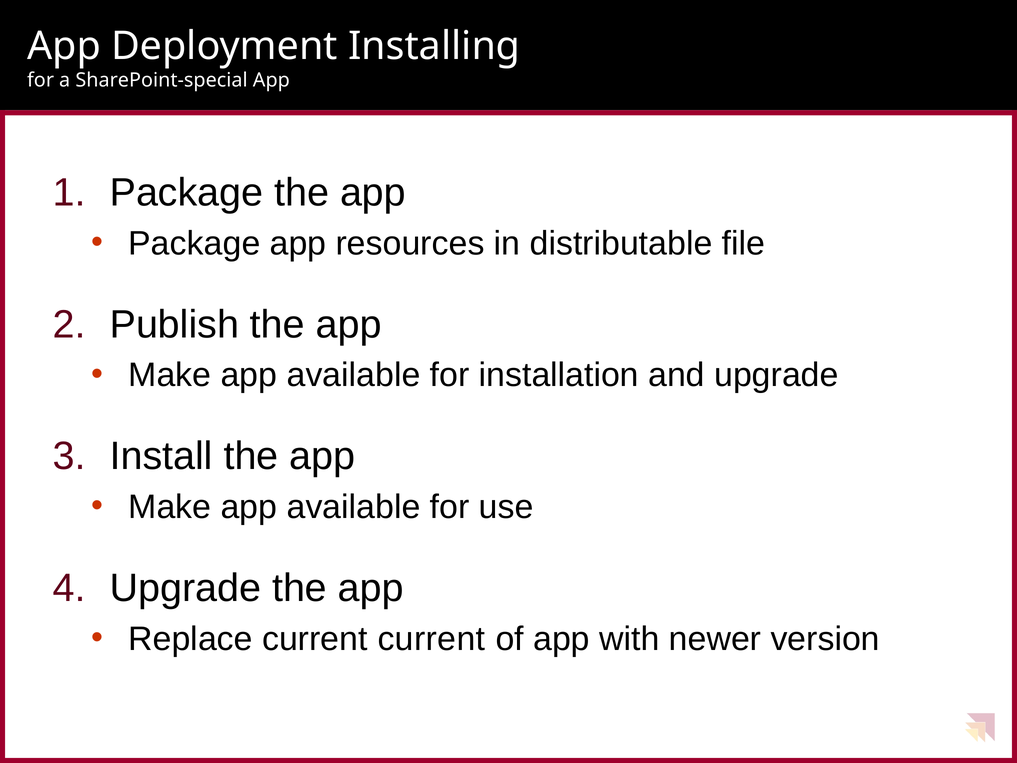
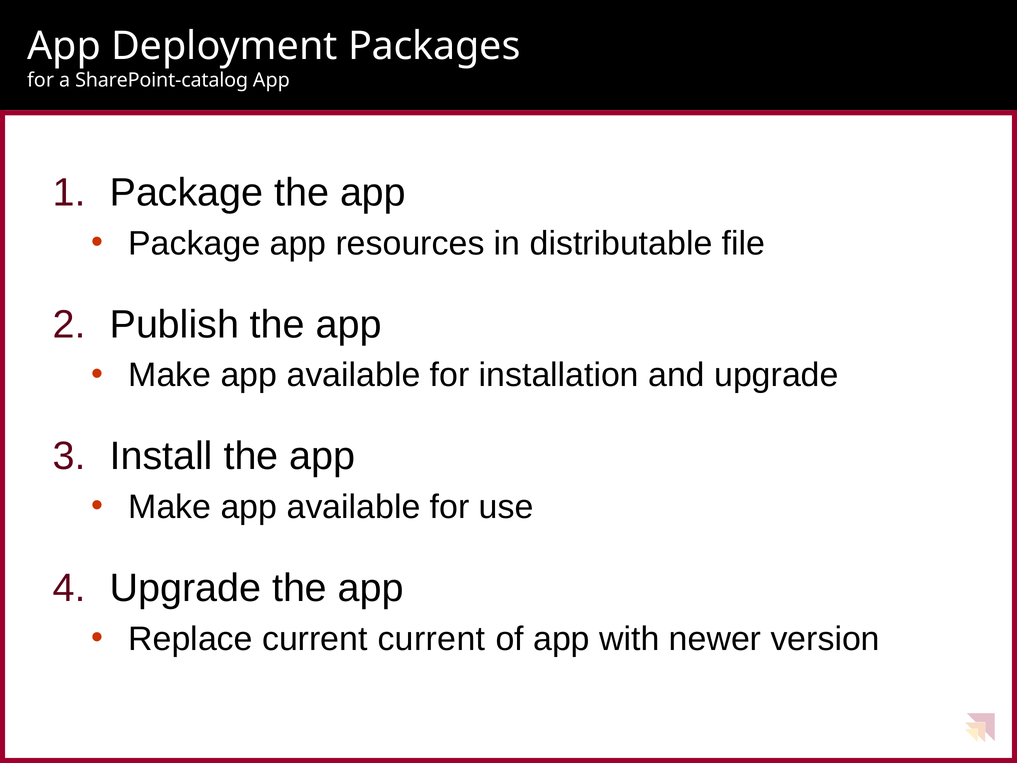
Installing: Installing -> Packages (434, 46)
SharePoint-special: SharePoint-special -> SharePoint-catalog (162, 80)
